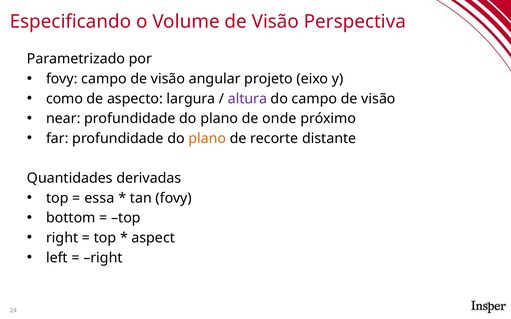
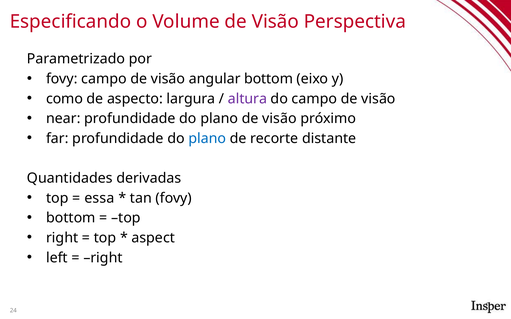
angular projeto: projeto -> bottom (269, 79)
plano de onde: onde -> visão (279, 119)
plano colour: orange -> blue (207, 139)
